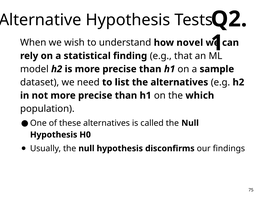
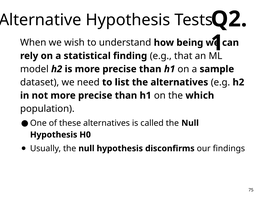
novel: novel -> being (190, 43)
